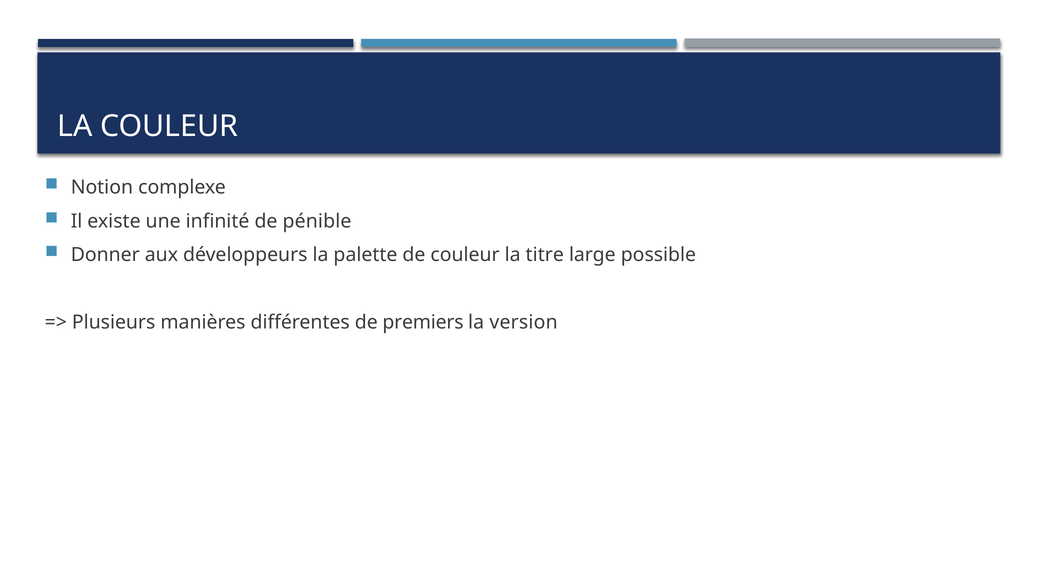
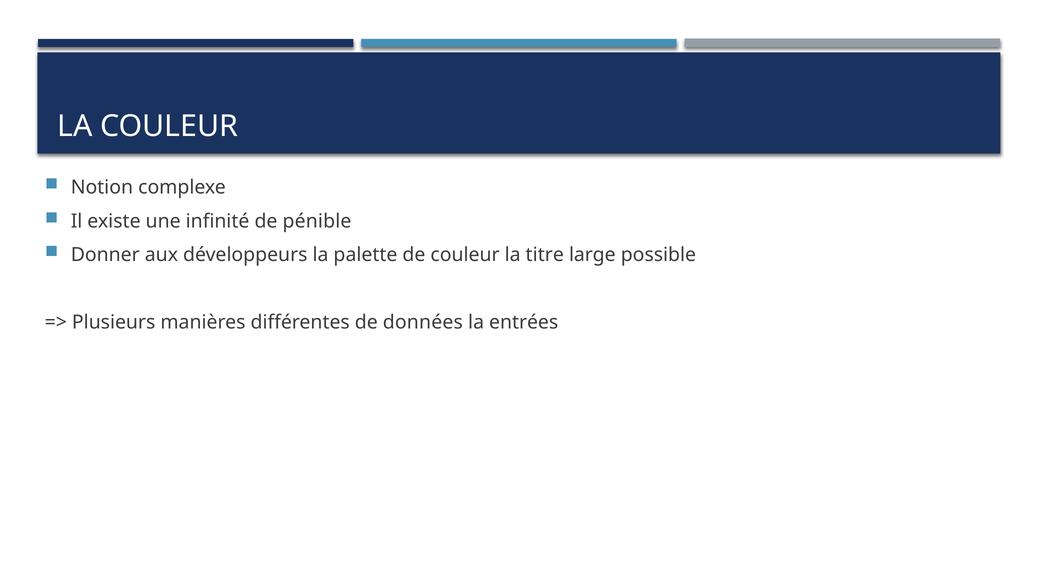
premiers: premiers -> données (423, 322)
version: version -> entrées (524, 322)
